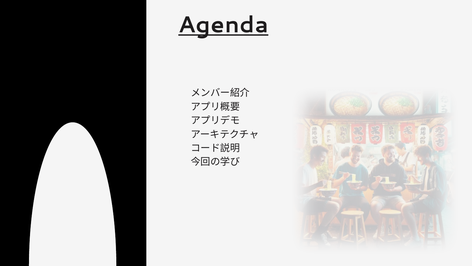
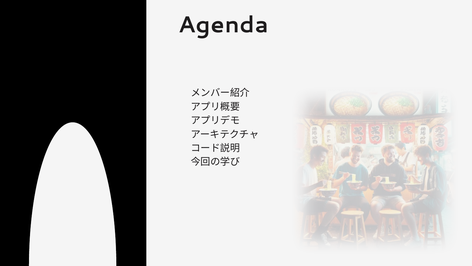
Agenda underline: present -> none (223, 25)
